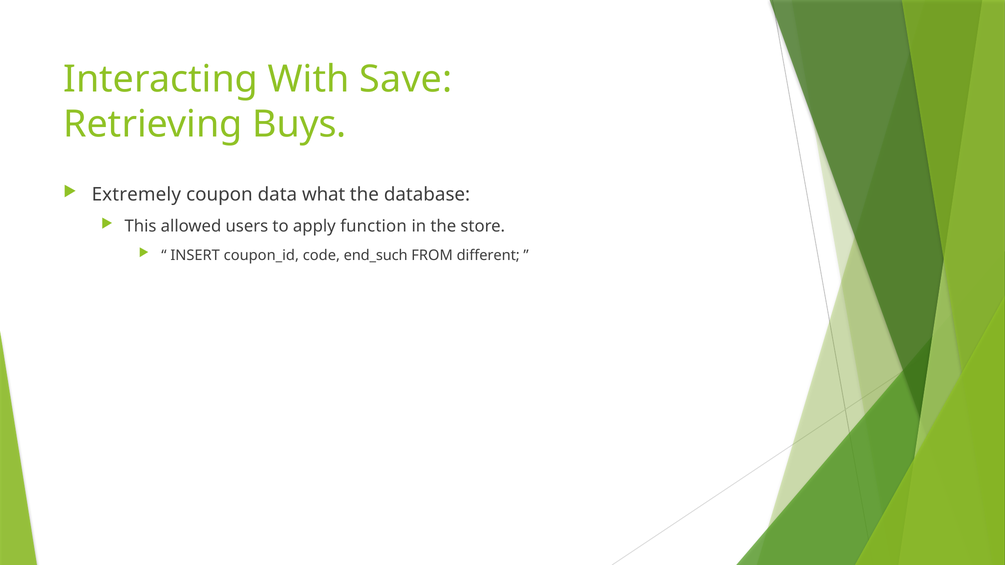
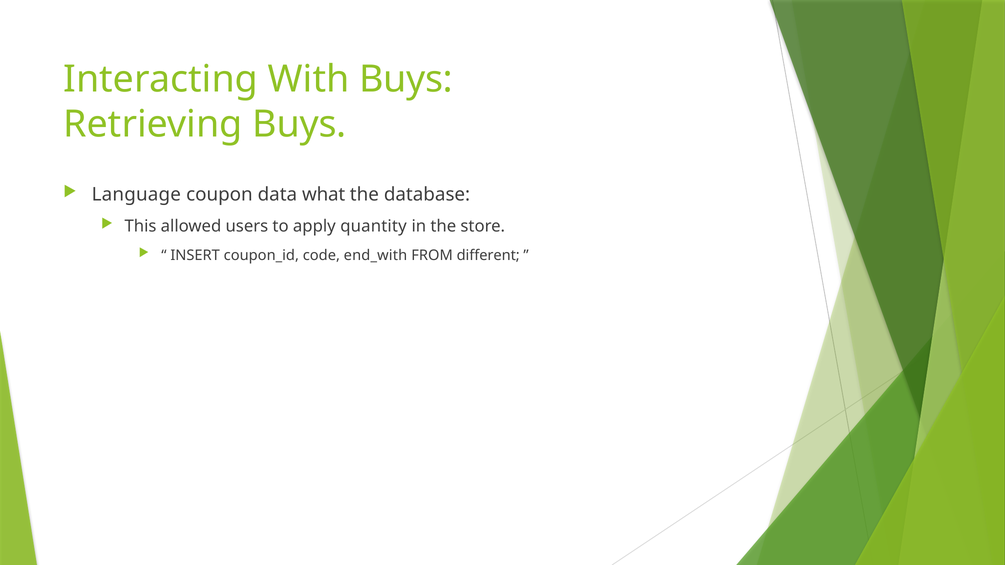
With Save: Save -> Buys (406, 79)
Extremely: Extremely -> Language (136, 195)
function: function -> quantity (373, 226)
end_such: end_such -> end_with (376, 255)
